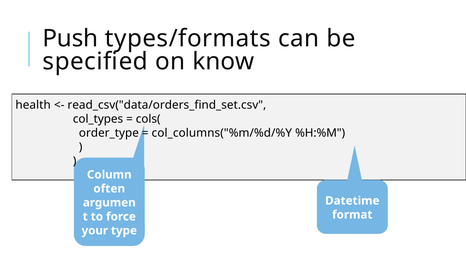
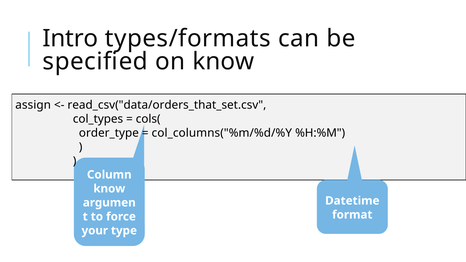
Push: Push -> Intro (70, 38)
health: health -> assign (33, 105)
read_csv("data/orders_find_set.csv: read_csv("data/orders_find_set.csv -> read_csv("data/orders_that_set.csv (167, 105)
often: often -> know (109, 189)
